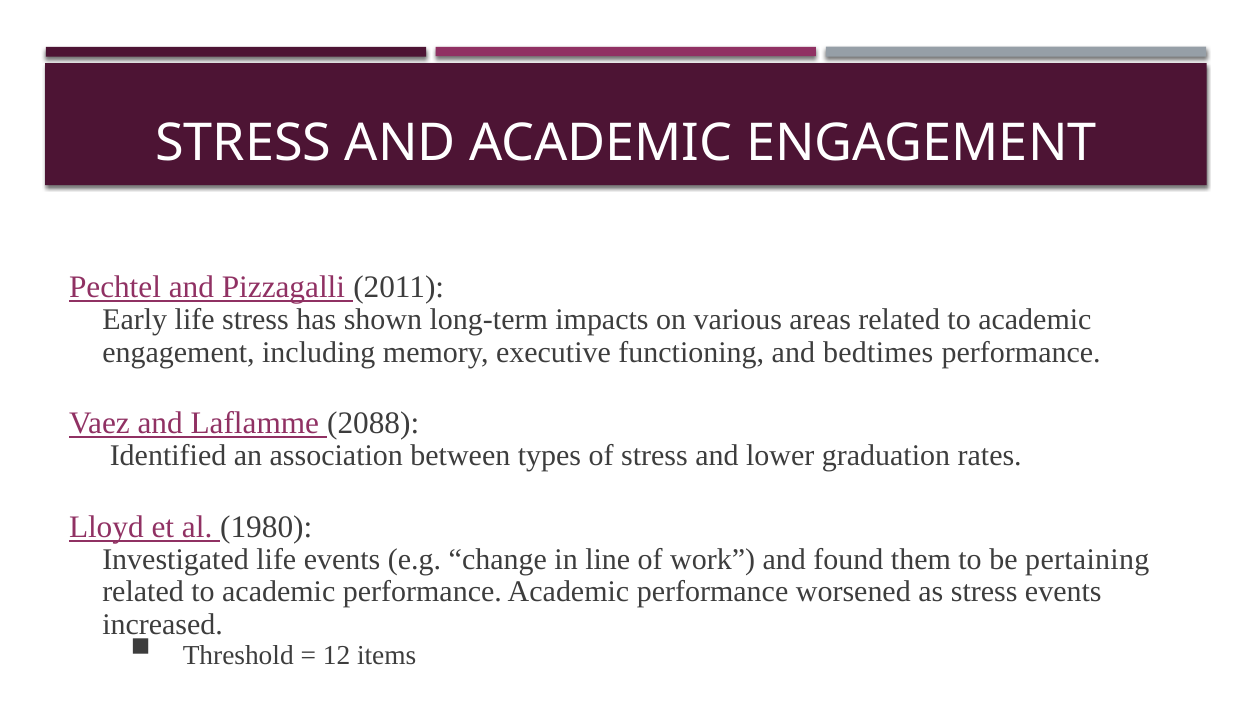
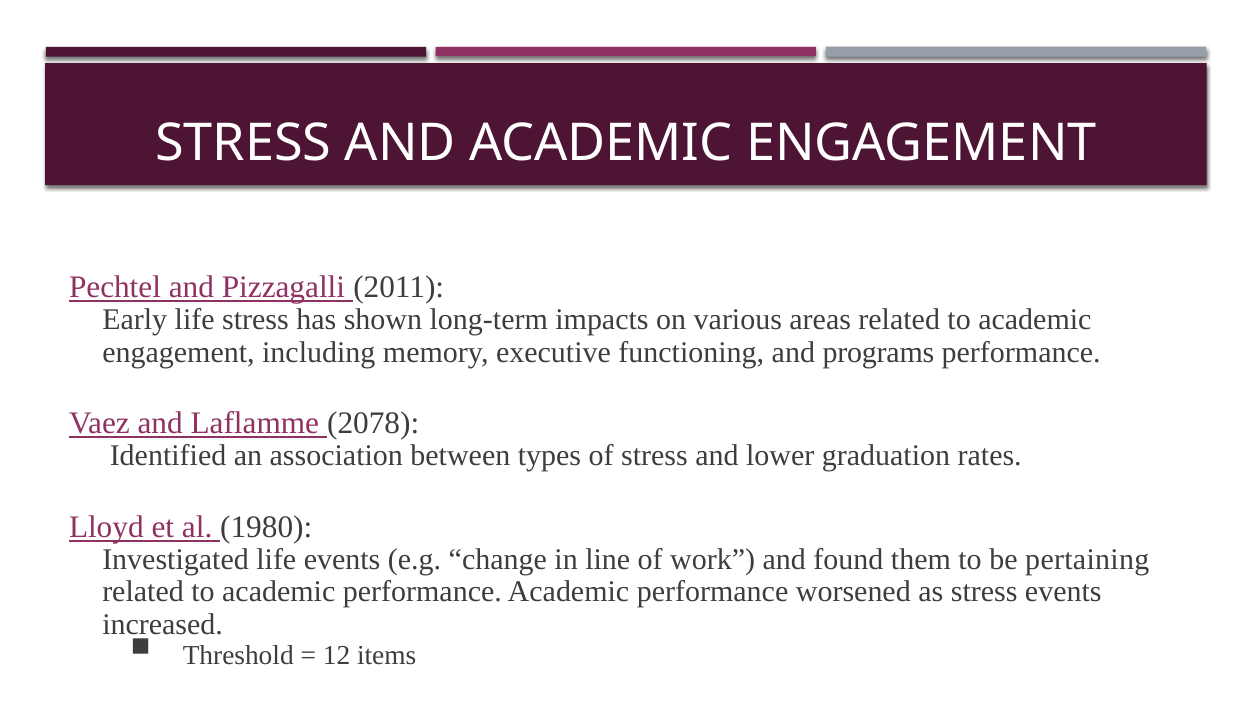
bedtimes: bedtimes -> programs (878, 352)
2088: 2088 -> 2078 (373, 423)
